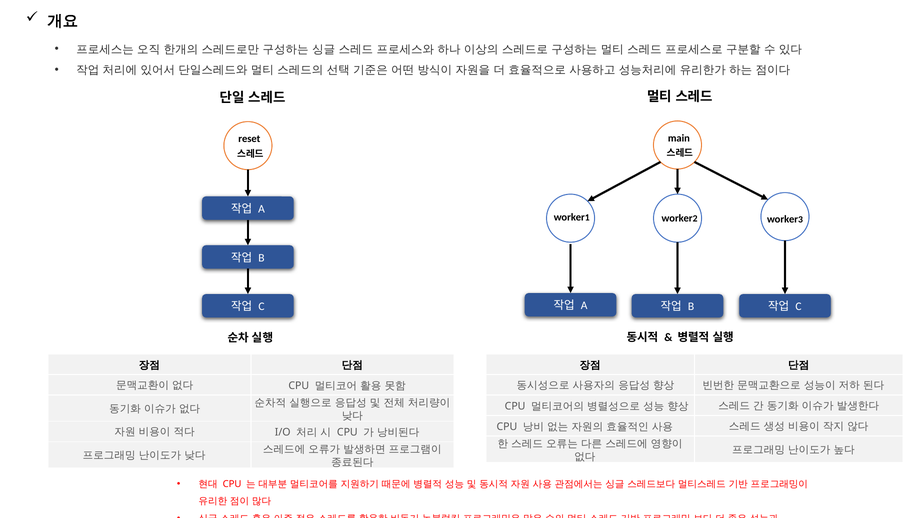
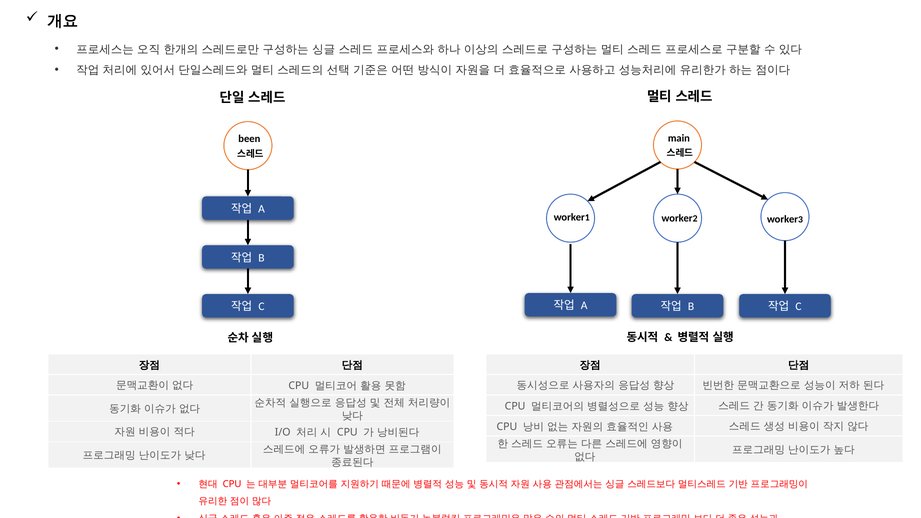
reset: reset -> been (249, 139)
